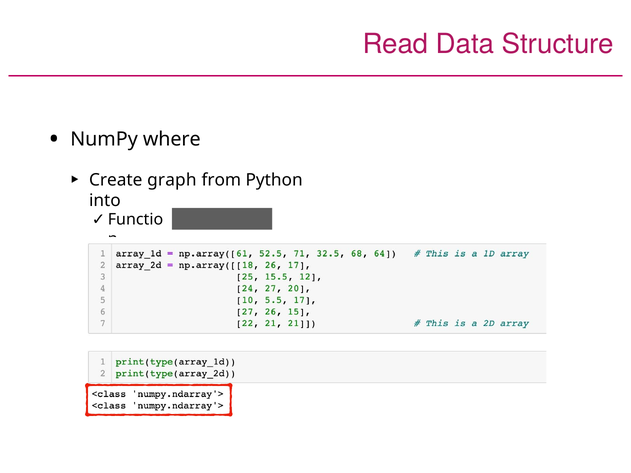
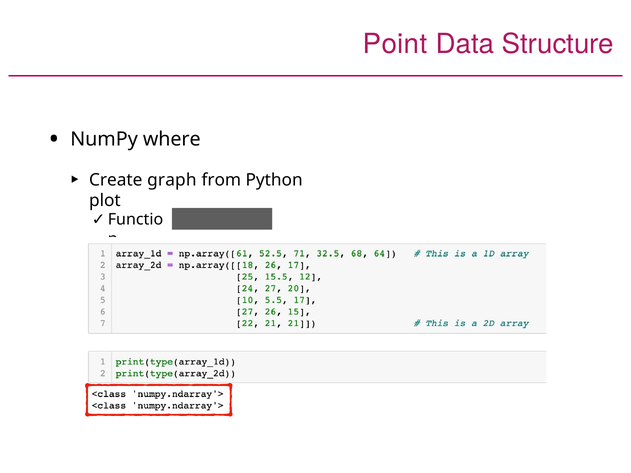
Read: Read -> Point (395, 44)
into: into -> plot (105, 201)
